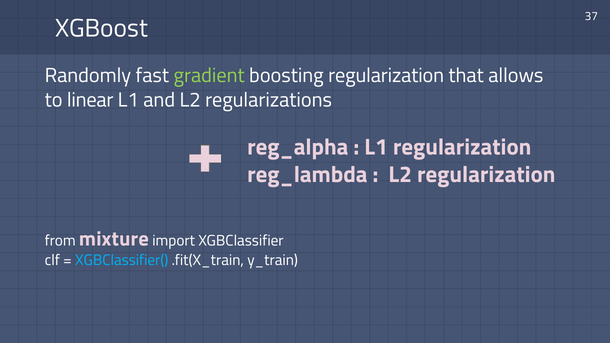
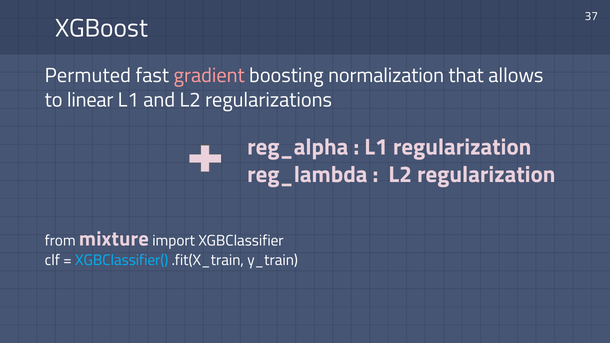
Randomly: Randomly -> Permuted (88, 75)
gradient colour: light green -> pink (209, 75)
boosting regularization: regularization -> normalization (386, 75)
